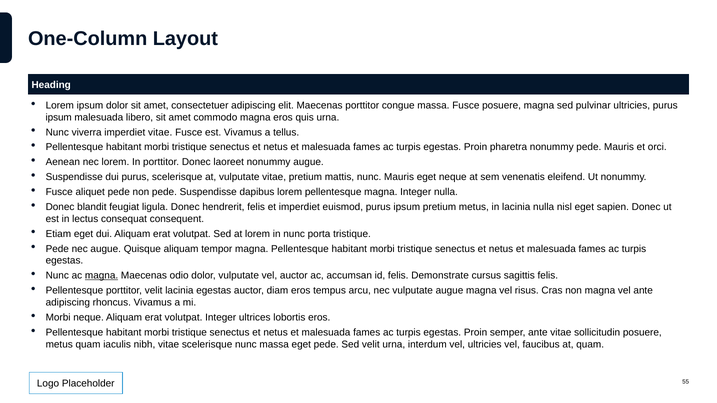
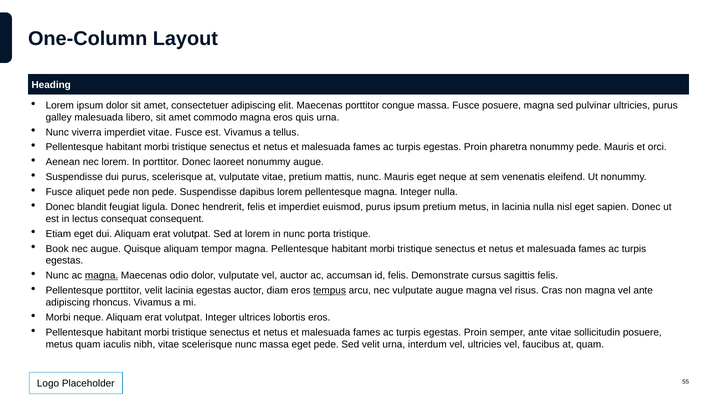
ipsum: ipsum -> galley (59, 117)
Pede: Pede -> Book (57, 249)
tempus underline: none -> present (330, 291)
